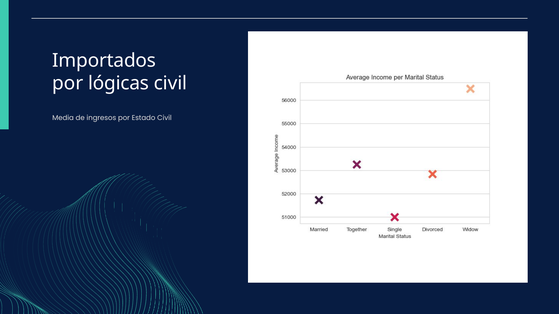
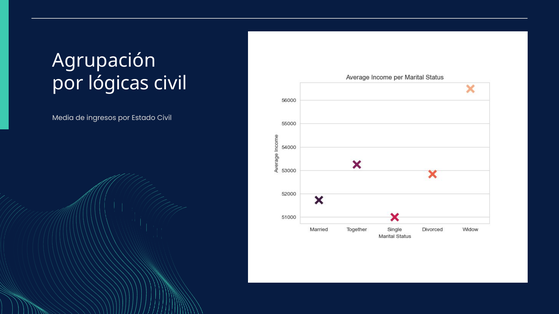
Importados: Importados -> Agrupación (104, 61)
